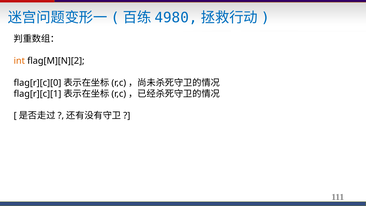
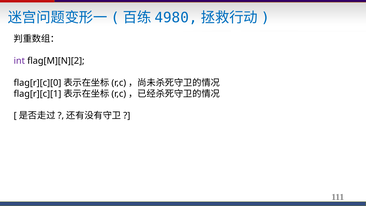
int colour: orange -> purple (19, 61)
